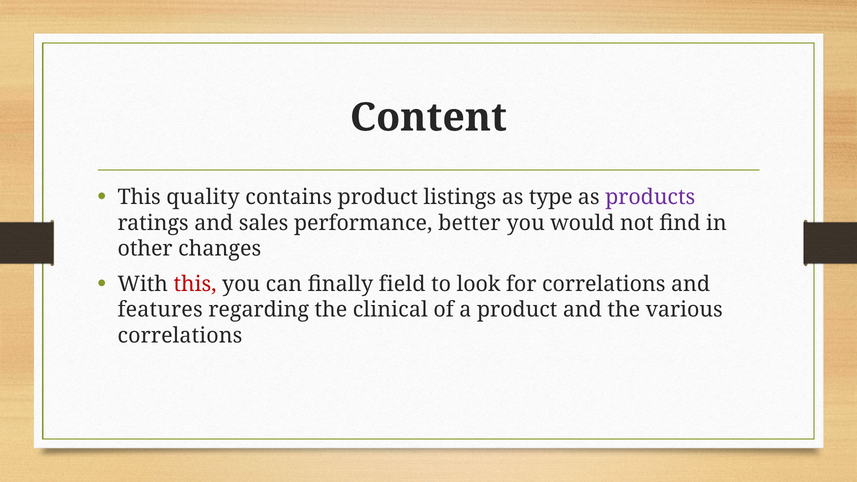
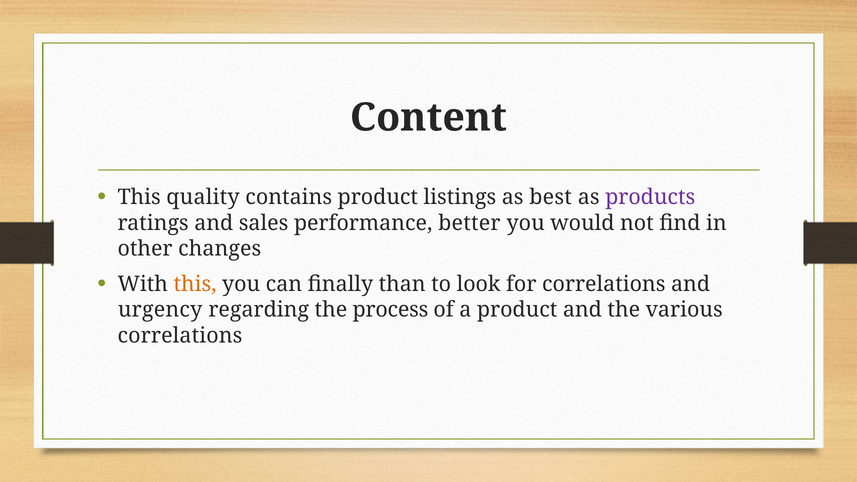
type: type -> best (551, 197)
this colour: red -> orange (195, 284)
field: field -> than (402, 284)
features: features -> urgency (160, 310)
clinical: clinical -> process (390, 310)
